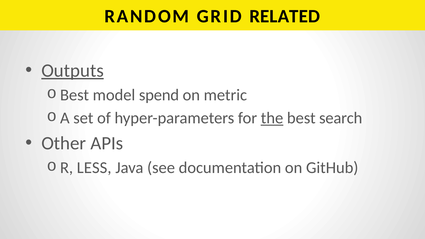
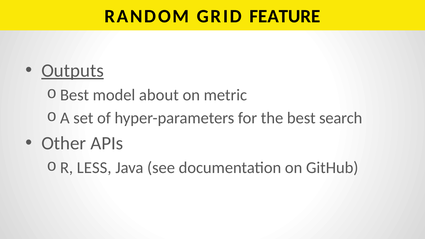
RELATED: RELATED -> FEATURE (285, 16)
spend: spend -> about (159, 95)
the underline: present -> none (272, 118)
